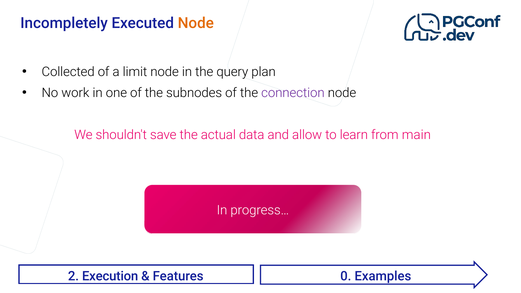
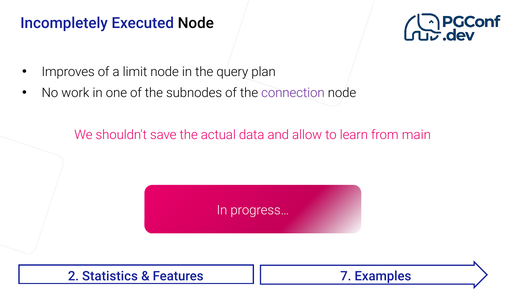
Node colour: orange -> black (196, 23)
Collected: Collected -> Improves (68, 72)
Execution: Execution -> Statistics (110, 276)
0: 0 -> 7 (346, 276)
